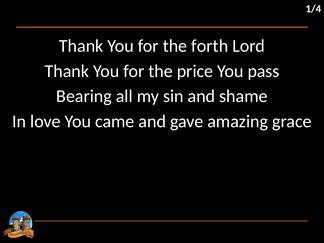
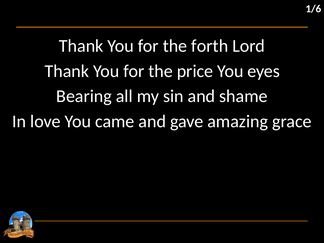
1/4: 1/4 -> 1/6 (313, 9)
pass: pass -> eyes (264, 71)
